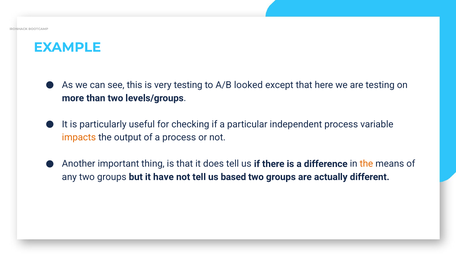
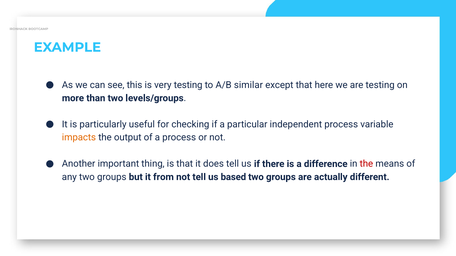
looked: looked -> similar (248, 85)
the colour: orange -> red (366, 164)
have: have -> from (163, 177)
